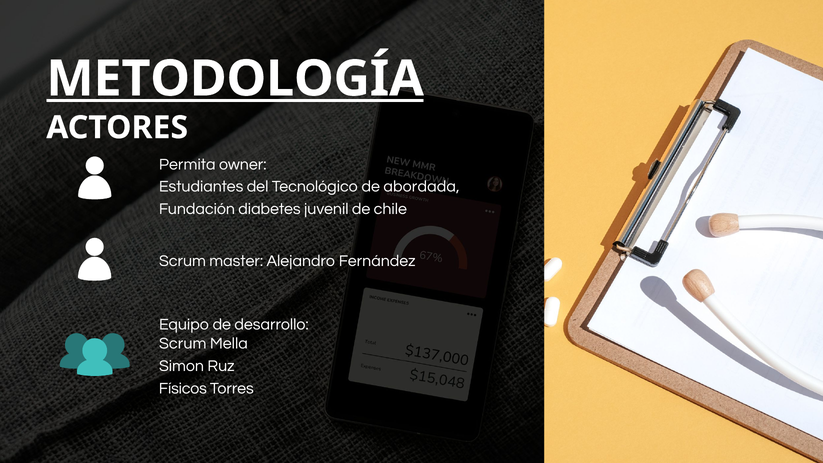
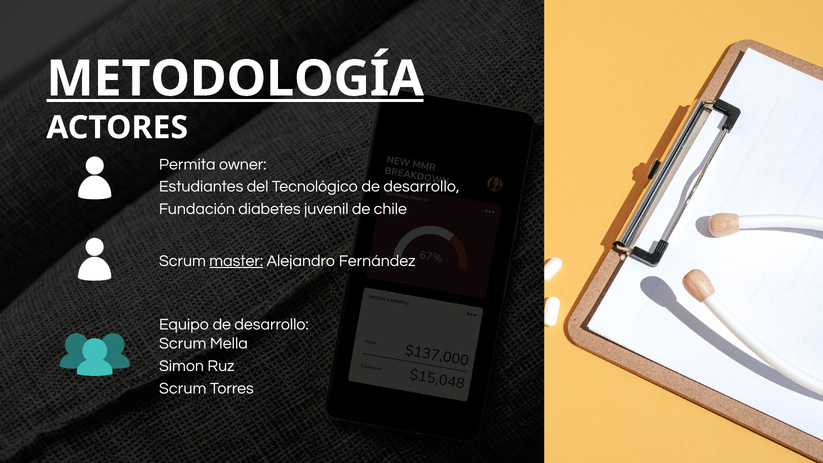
Tecnológico de abordada: abordada -> desarrollo (422, 187)
master underline: none -> present (236, 261)
Físicos: Físicos -> Scrum (183, 388)
